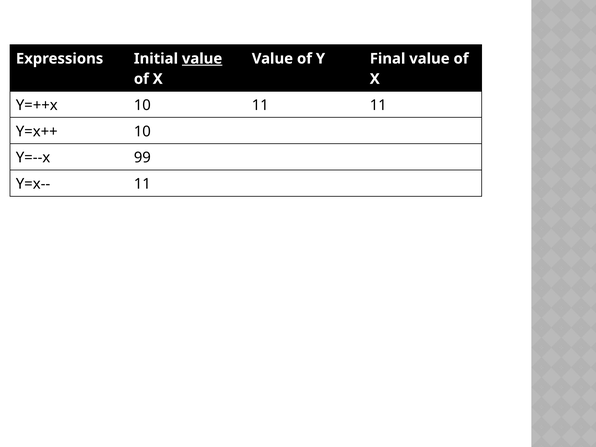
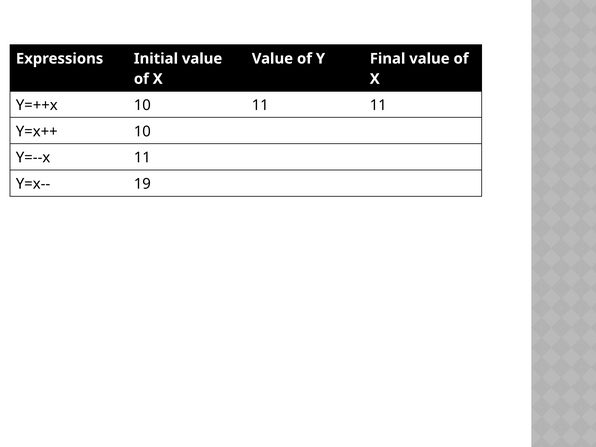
value underline: present -> none (202, 59)
Y=--x 99: 99 -> 11 (142, 158)
Y=x-- 11: 11 -> 19 (142, 184)
